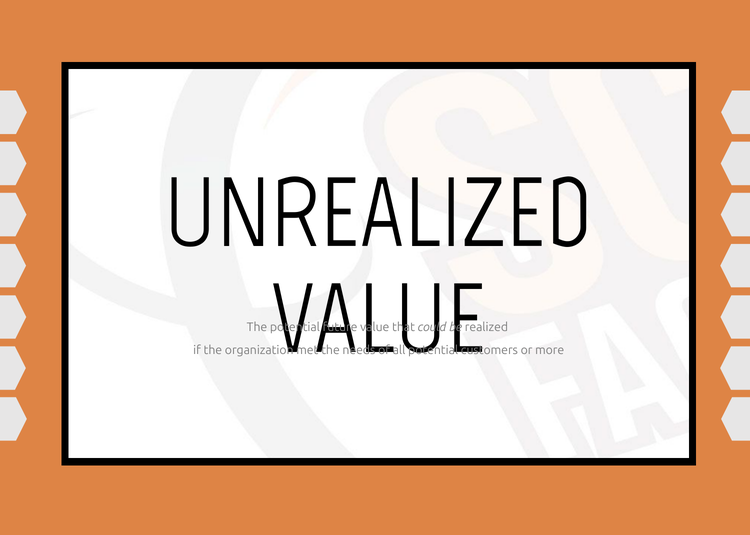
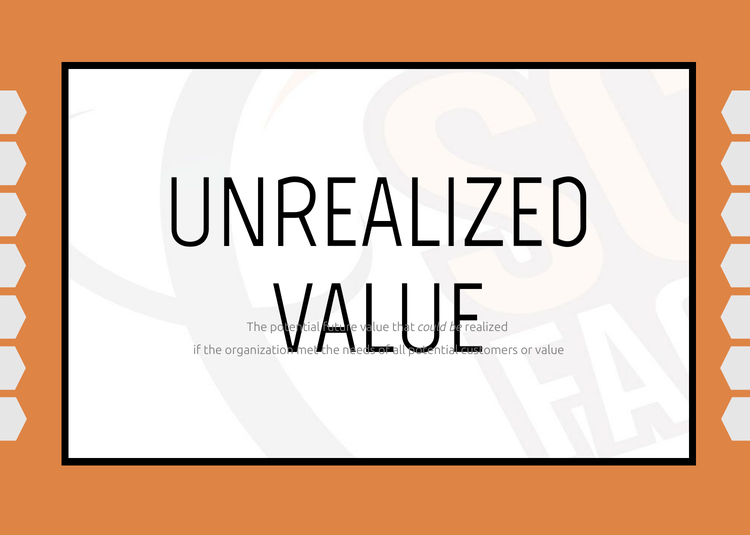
or more: more -> value (550, 350)
